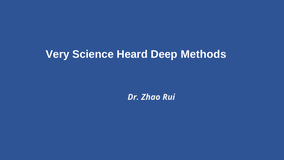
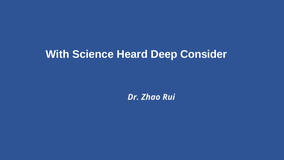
Very: Very -> With (58, 54)
Methods: Methods -> Consider (204, 54)
